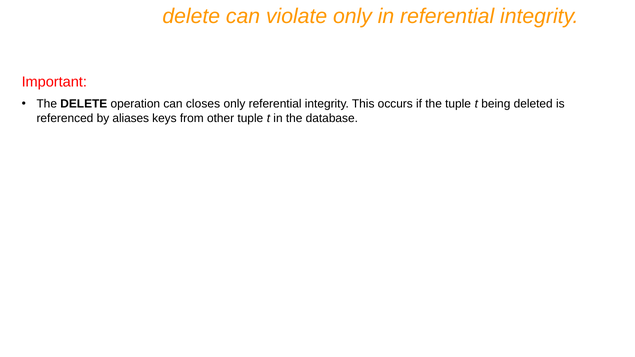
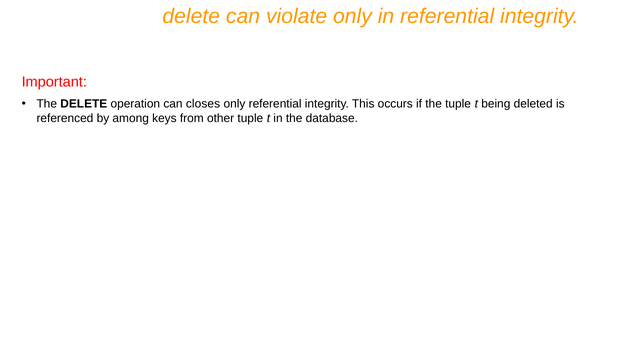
aliases: aliases -> among (131, 118)
